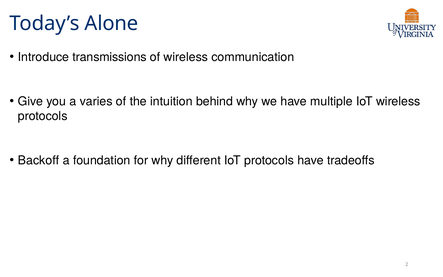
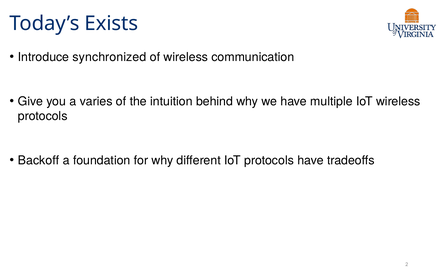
Alone: Alone -> Exists (111, 23)
transmissions: transmissions -> synchronized (109, 57)
